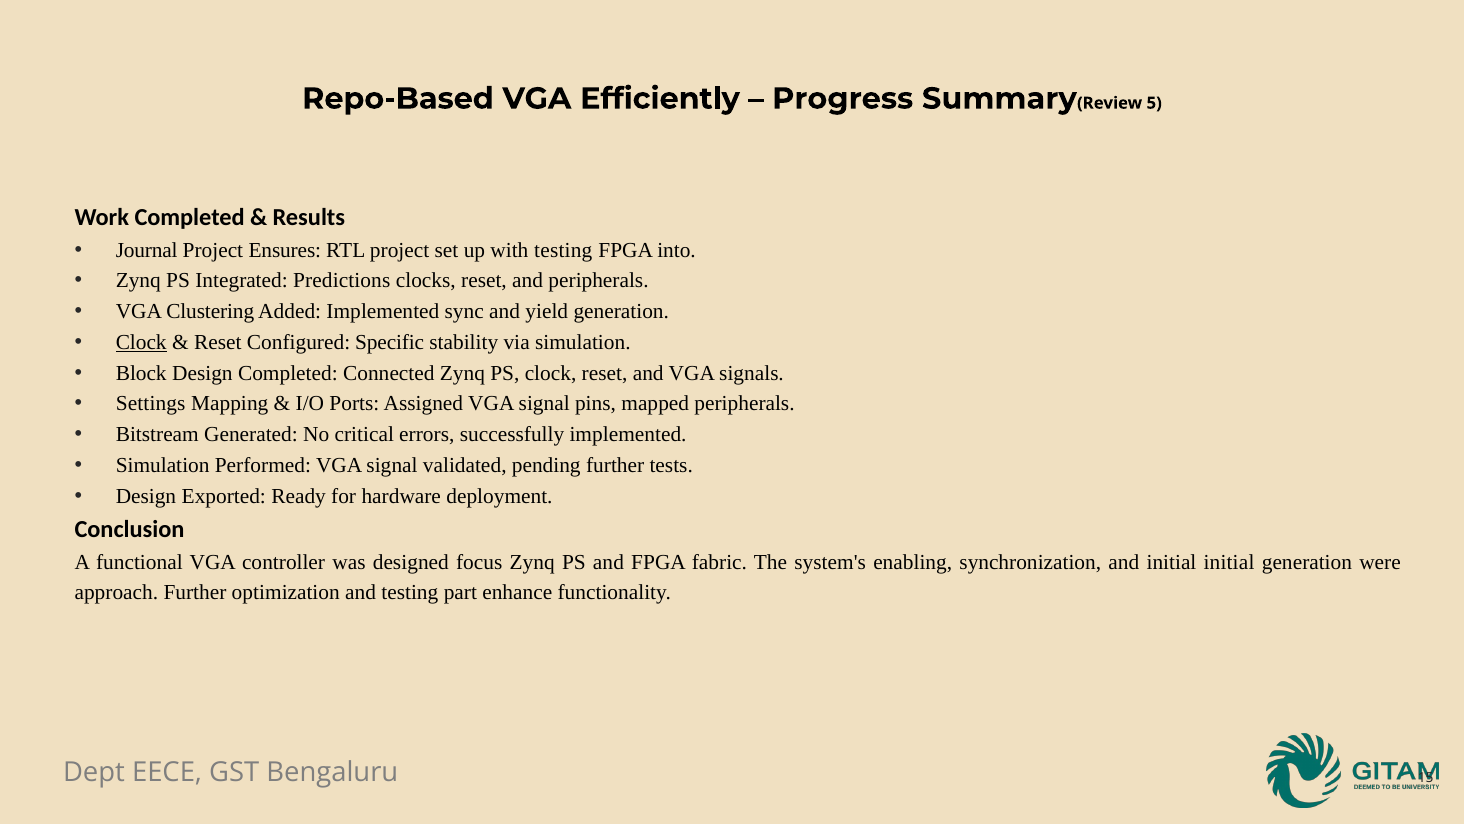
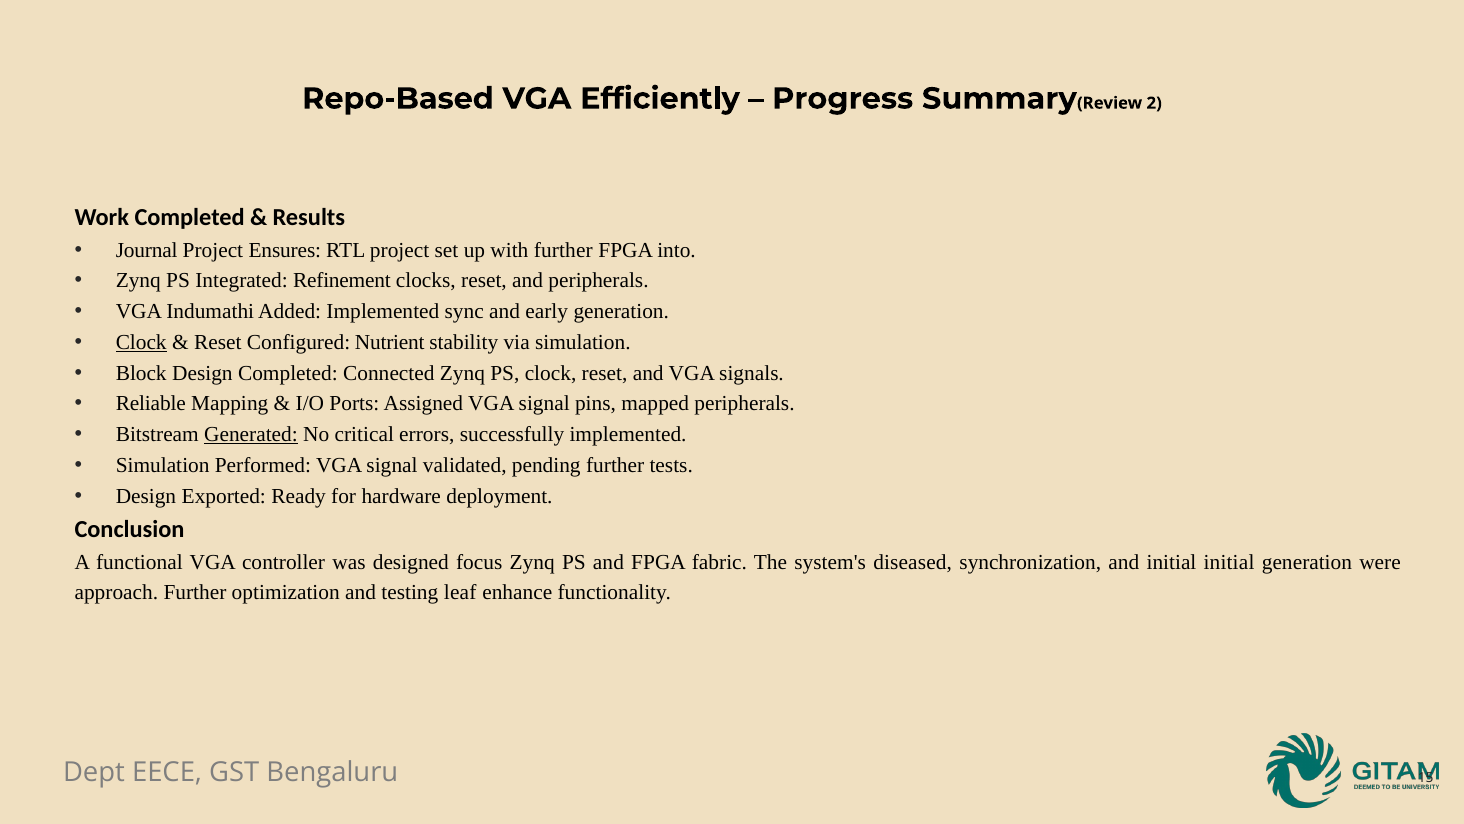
5: 5 -> 2 (1154, 103)
with testing: testing -> further (563, 250)
Predictions: Predictions -> Refinement (342, 281)
Clustering: Clustering -> Indumathi (210, 311)
yield: yield -> early (547, 311)
Specific: Specific -> Nutrient (390, 342)
Settings: Settings -> Reliable (151, 404)
Generated underline: none -> present (251, 434)
enabling: enabling -> diseased (913, 562)
part: part -> leaf (460, 592)
